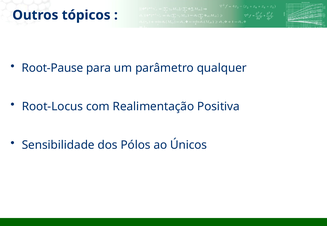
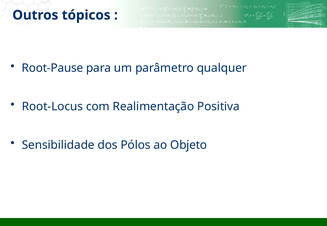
Únicos: Únicos -> Objeto (189, 145)
